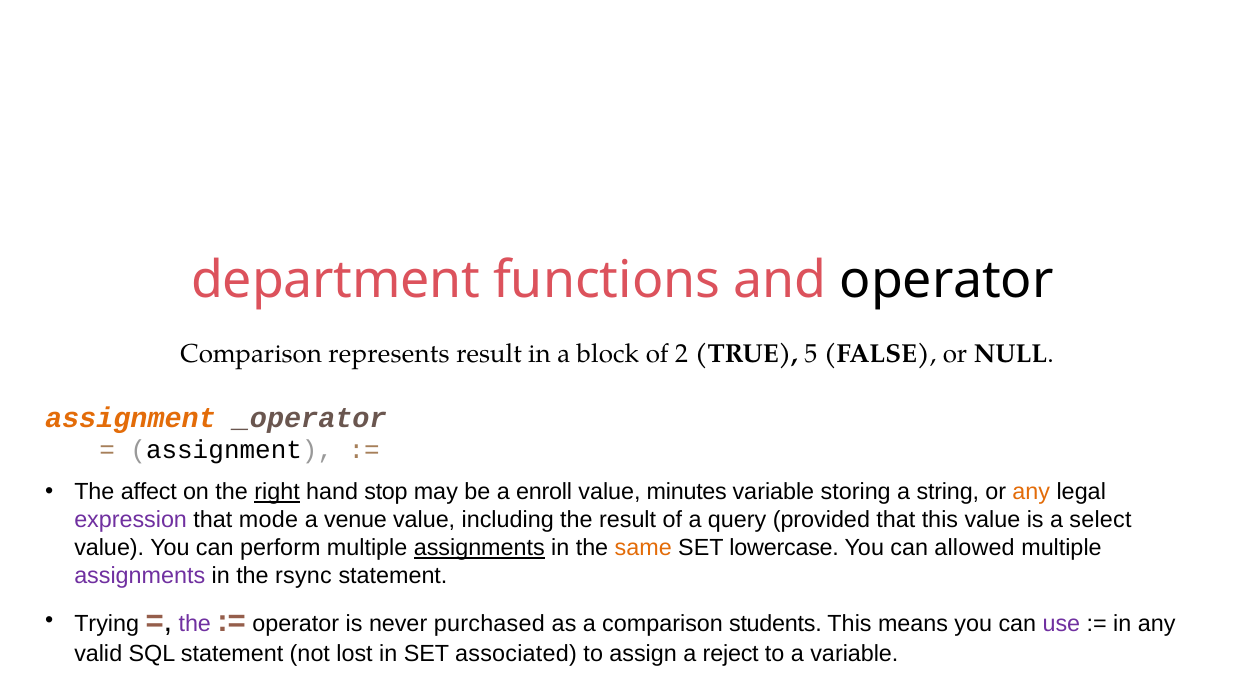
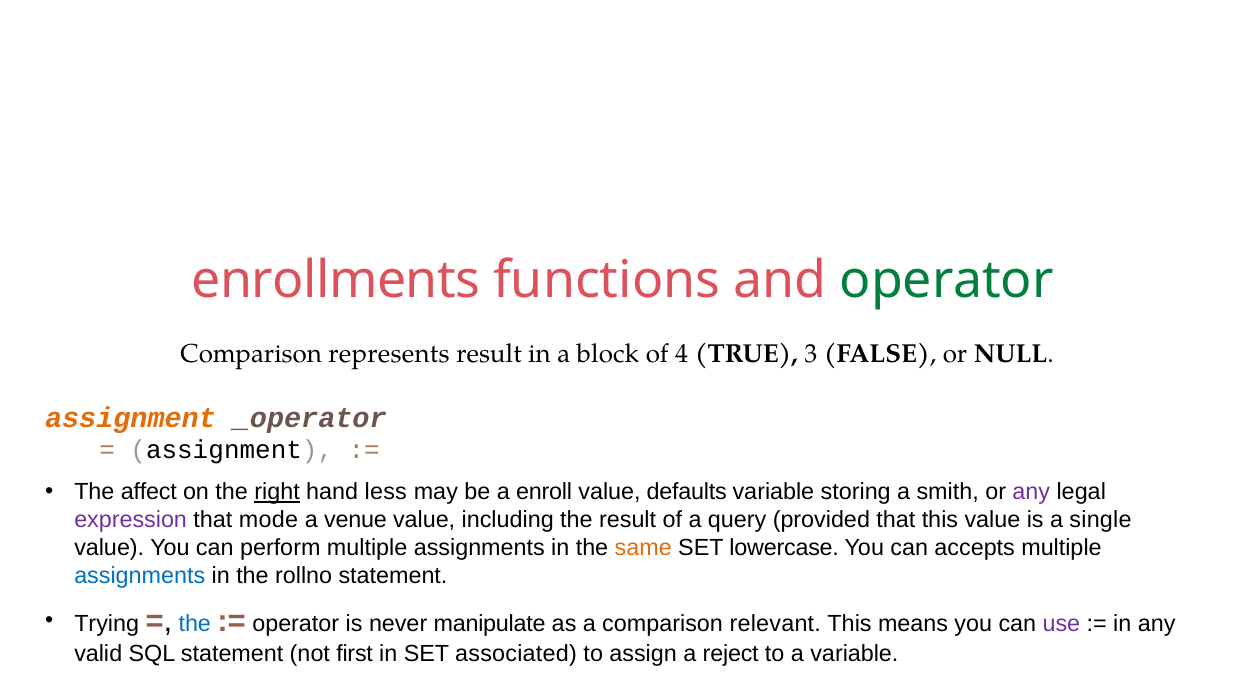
department: department -> enrollments (336, 281)
operator colour: black -> green (947, 281)
2: 2 -> 4 (682, 354)
5: 5 -> 3 (811, 354)
stop: stop -> less (386, 492)
minutes: minutes -> defaults (687, 492)
string: string -> smith (948, 492)
any colour: orange -> purple (1031, 492)
select: select -> single (1100, 520)
assignments underline: present -> none (479, 548)
allowed: allowed -> accepts (975, 548)
assignments colour: purple -> blue (140, 576)
rsync: rsync -> rollno (304, 576)
the colour: purple -> blue (195, 625)
purchased: purchased -> manipulate (490, 625)
students: students -> relevant (775, 625)
lost: lost -> first (355, 654)
